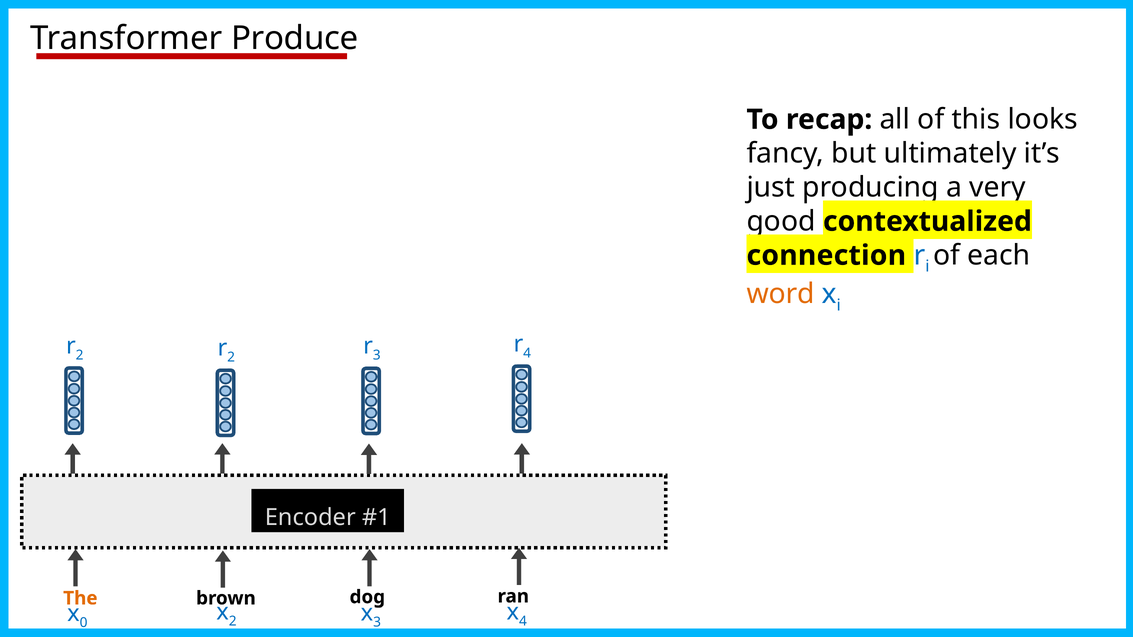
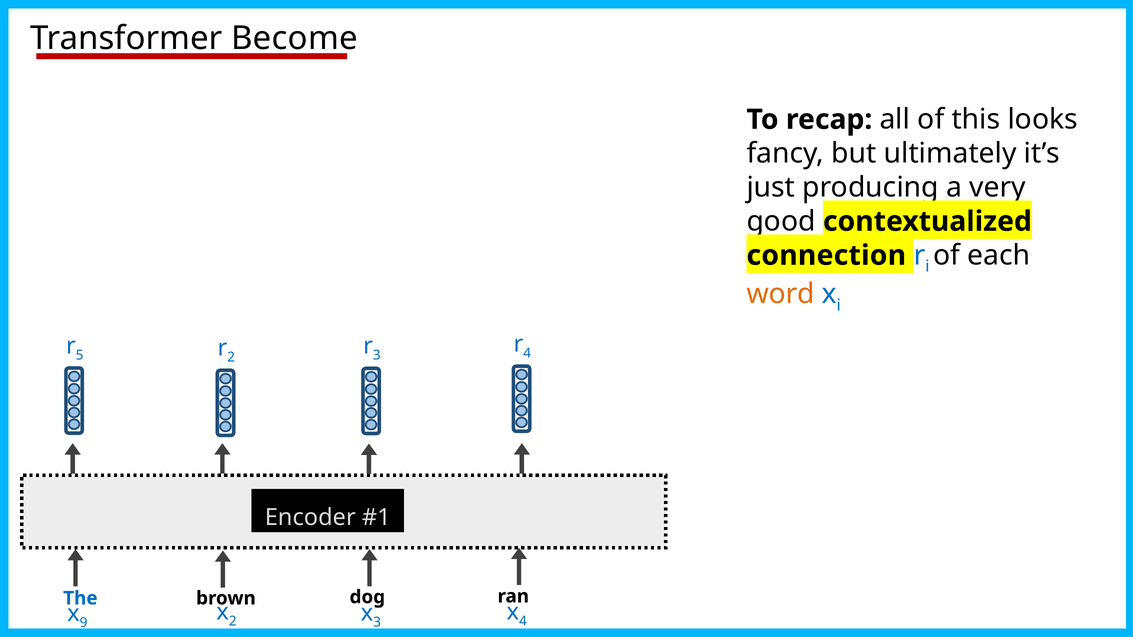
Produce: Produce -> Become (294, 38)
2: 2 -> 5 (80, 355)
The colour: orange -> blue (80, 598)
0: 0 -> 9 (84, 623)
